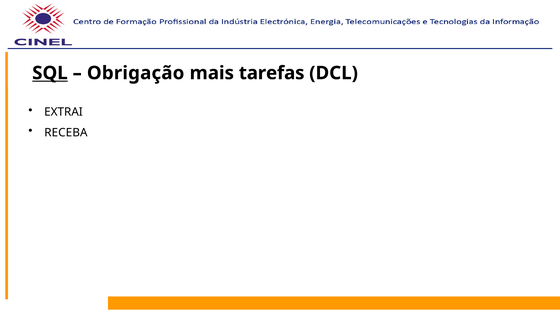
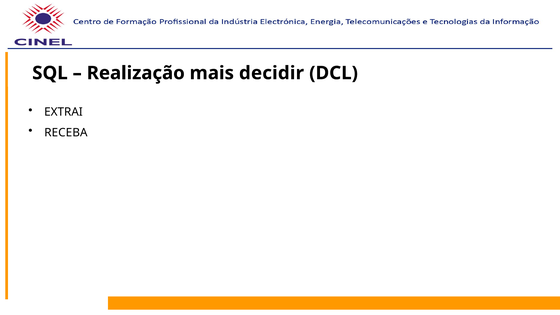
SQL underline: present -> none (50, 73)
Obrigação: Obrigação -> Realização (136, 73)
tarefas: tarefas -> decidir (271, 73)
